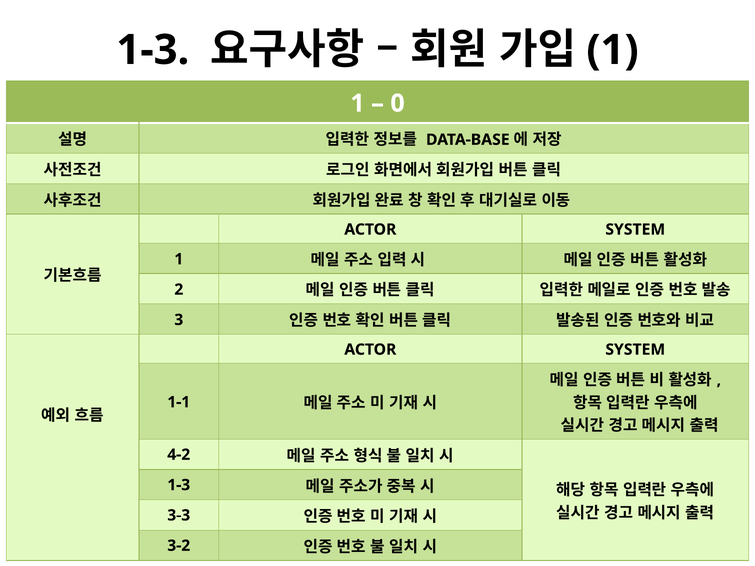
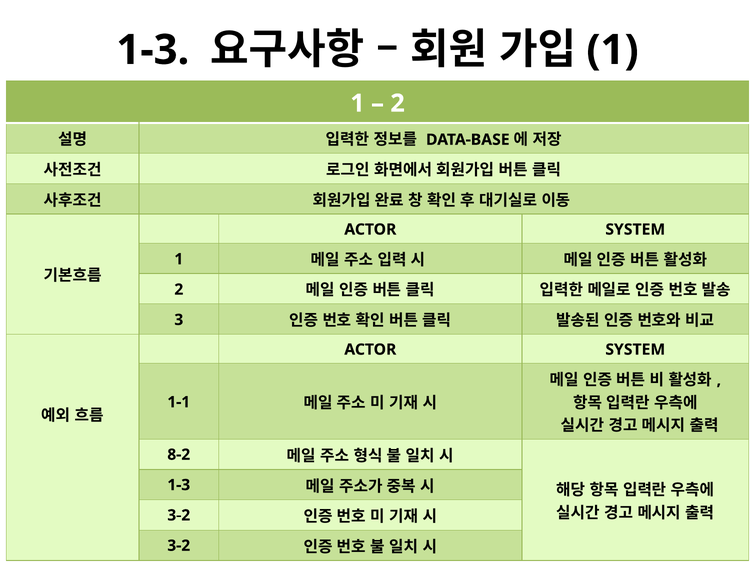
0: 0 -> 2 (398, 103)
4-2: 4-2 -> 8-2 (179, 455)
3-3: 3-3 -> 3-2 (179, 516)
